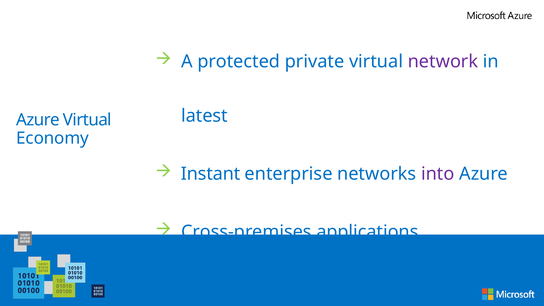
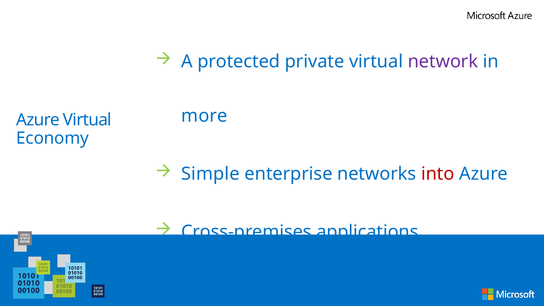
latest: latest -> more (204, 116)
Instant: Instant -> Simple (210, 174)
into colour: purple -> red (438, 174)
